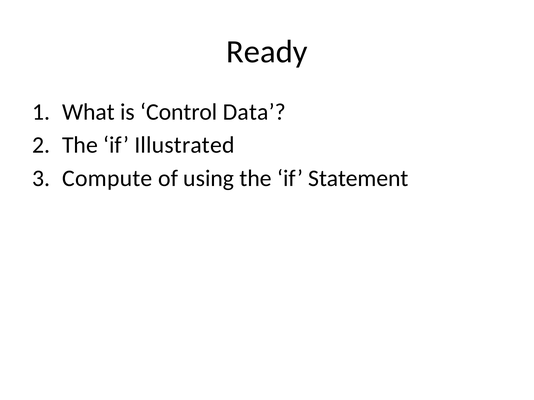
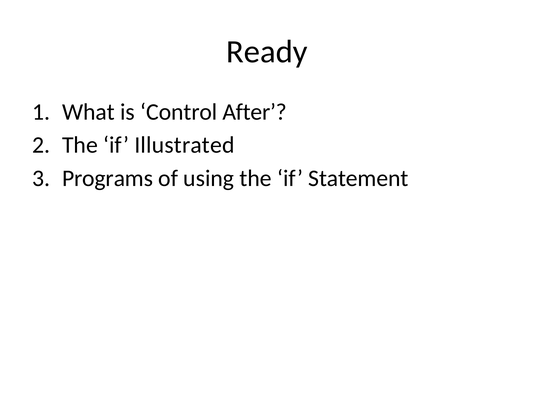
Data: Data -> After (255, 112)
Compute: Compute -> Programs (108, 179)
